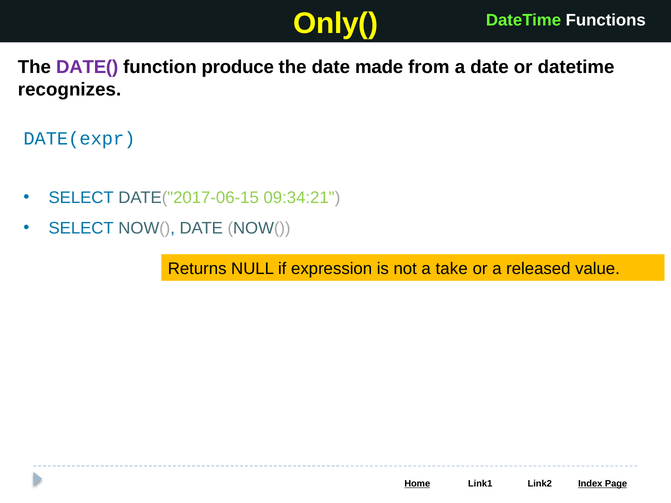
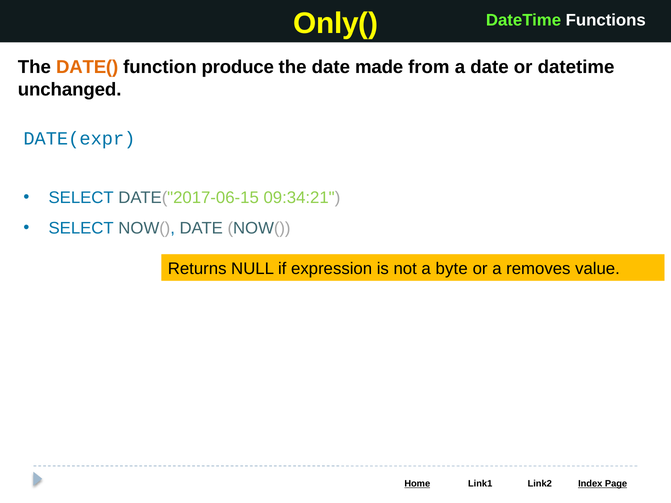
DATE( colour: purple -> orange (87, 67)
recognizes: recognizes -> unchanged (70, 90)
take: take -> byte (452, 269)
released: released -> removes (538, 269)
